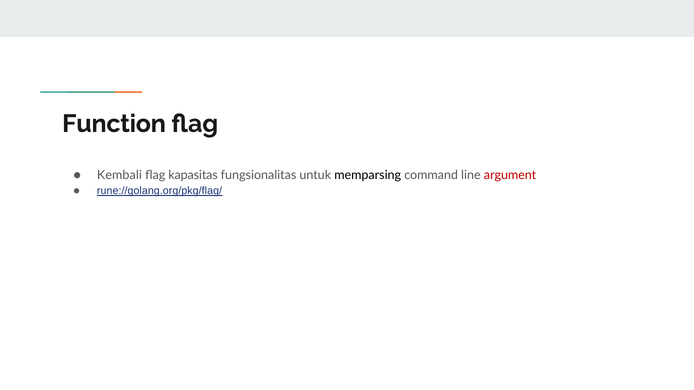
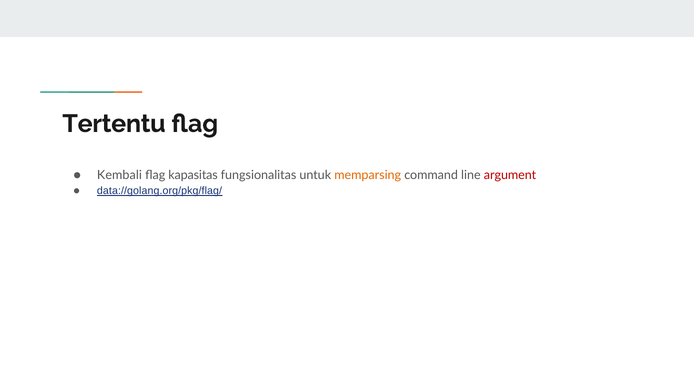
Function: Function -> Tertentu (114, 124)
memparsing colour: black -> orange (368, 175)
rune://golang.org/pkg/flag/: rune://golang.org/pkg/flag/ -> data://golang.org/pkg/flag/ (160, 191)
